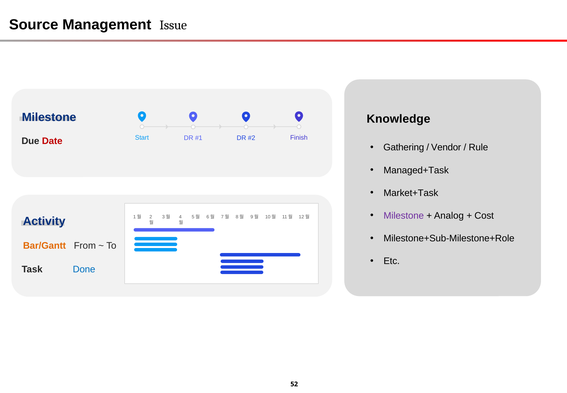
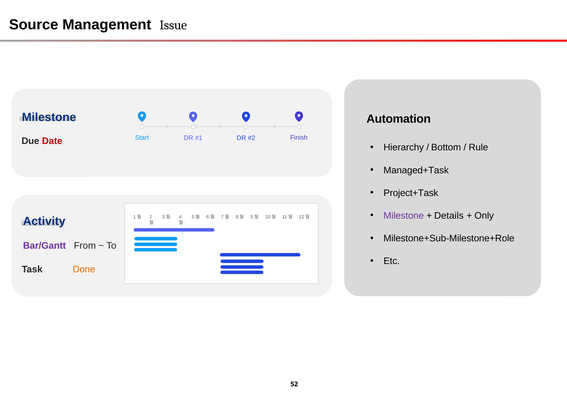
Knowledge: Knowledge -> Automation (399, 119)
Gathering: Gathering -> Hierarchy (404, 147)
Vendor: Vendor -> Bottom (446, 147)
Market+Task: Market+Task -> Project+Task (411, 193)
Analog: Analog -> Details (449, 215)
Cost: Cost -> Only (484, 215)
Bar/Gantt colour: orange -> purple (44, 245)
Done colour: blue -> orange (84, 269)
